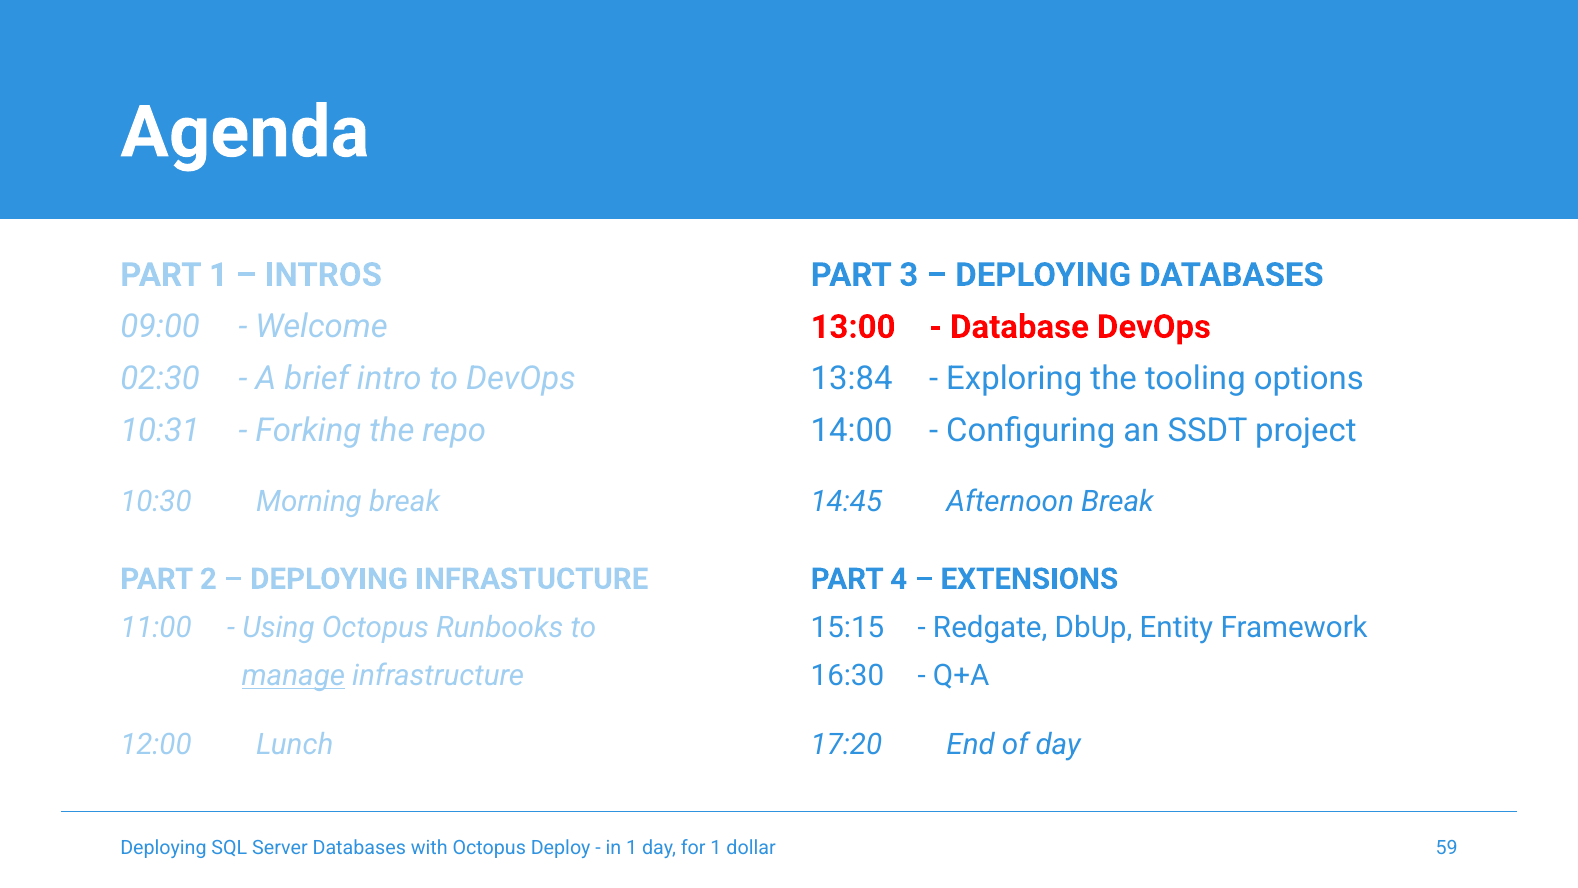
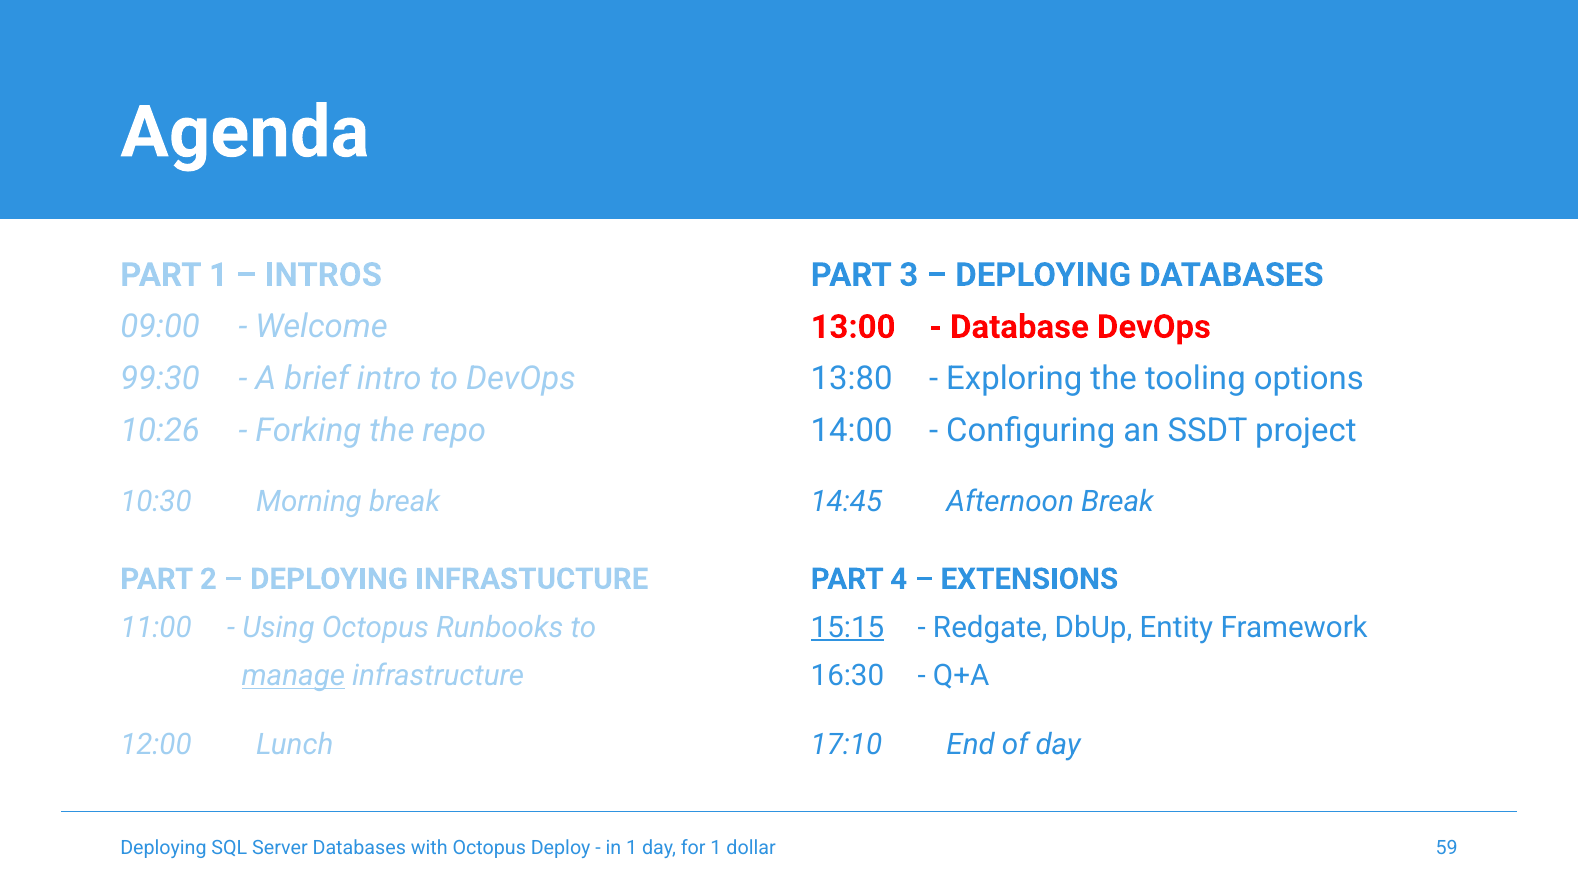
02:30: 02:30 -> 99:30 (160, 379)
13:84: 13:84 -> 13:80 (852, 379)
10:31: 10:31 -> 10:26 (160, 431)
15:15 underline: none -> present (847, 627)
17:20: 17:20 -> 17:10 (846, 744)
